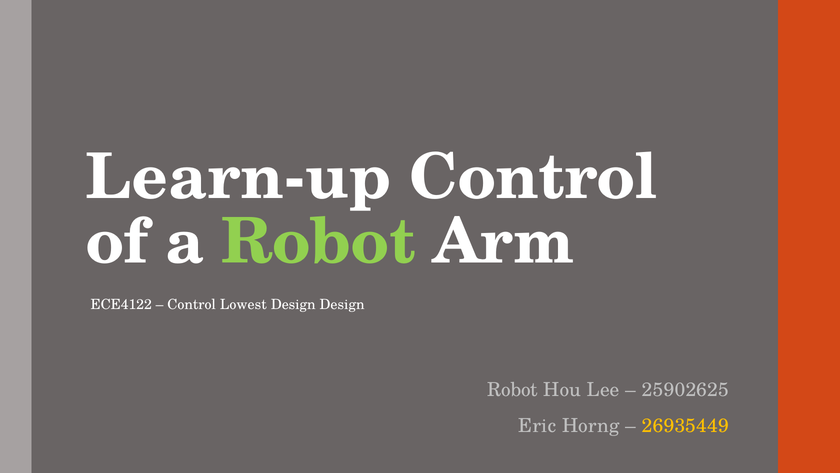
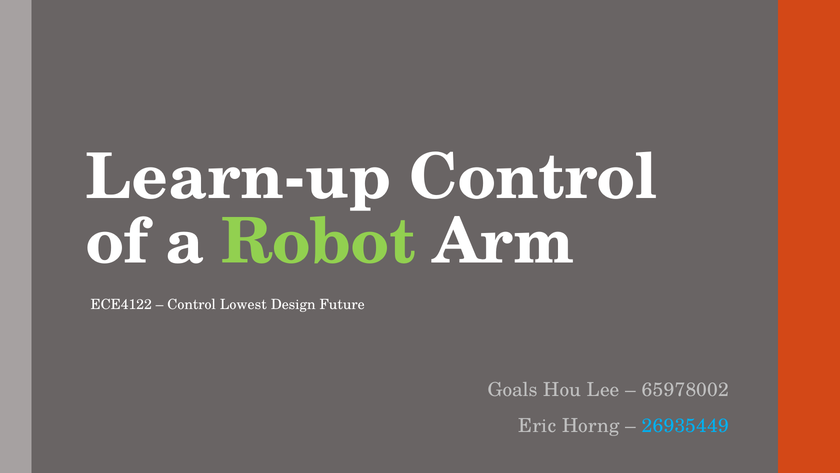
Design Design: Design -> Future (342, 304)
Robot: Robot -> Goals (513, 389)
25902625: 25902625 -> 65978002 (685, 389)
26935449 colour: yellow -> light blue (685, 425)
